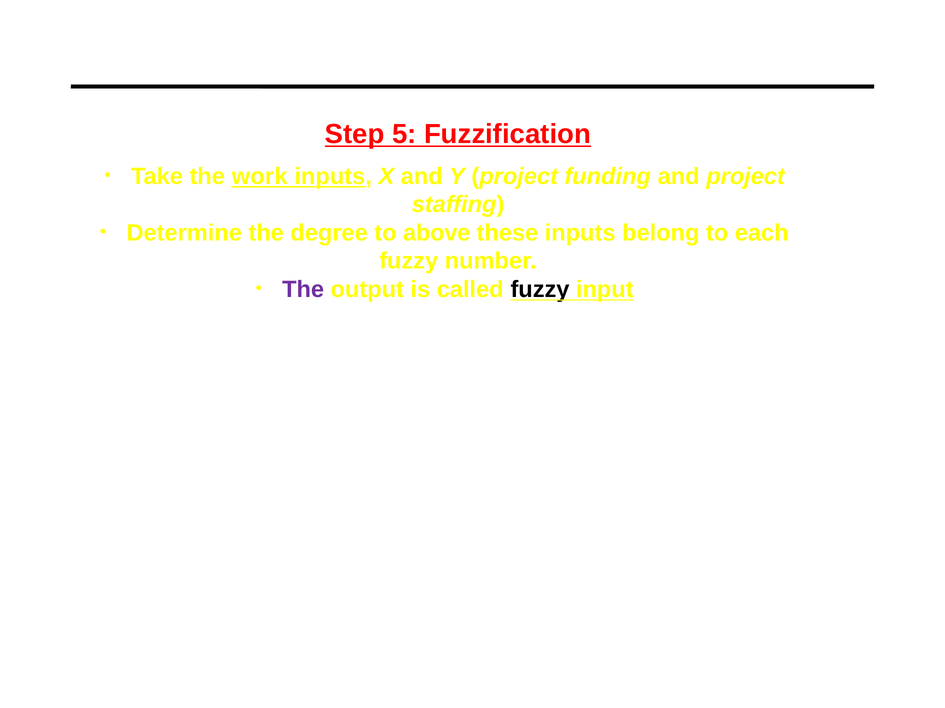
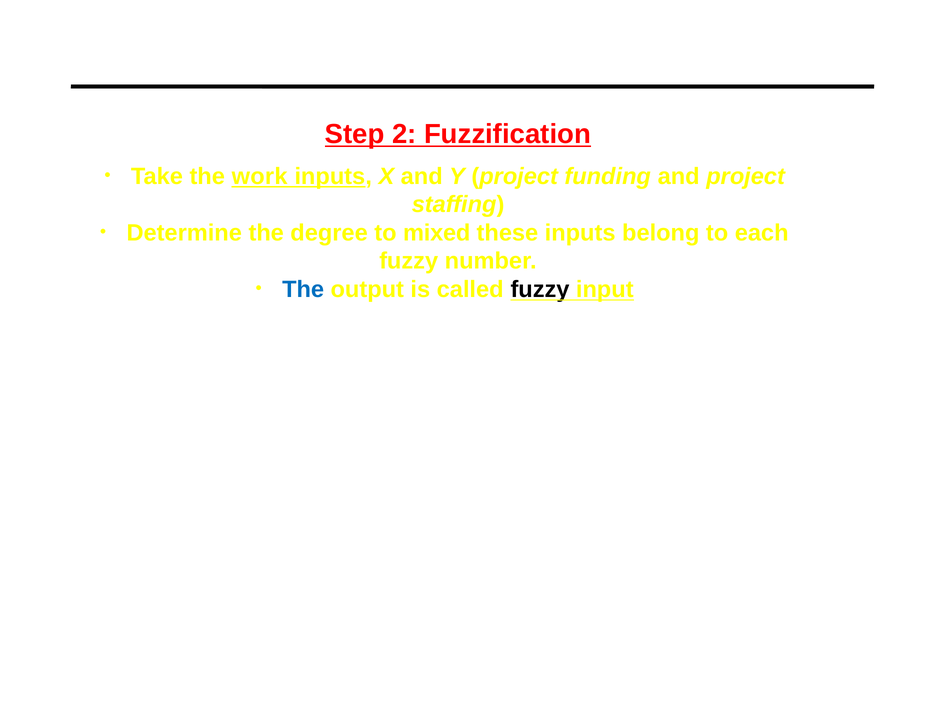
5: 5 -> 2 (404, 134)
above: above -> mixed (437, 233)
The colour: purple -> blue (303, 290)
